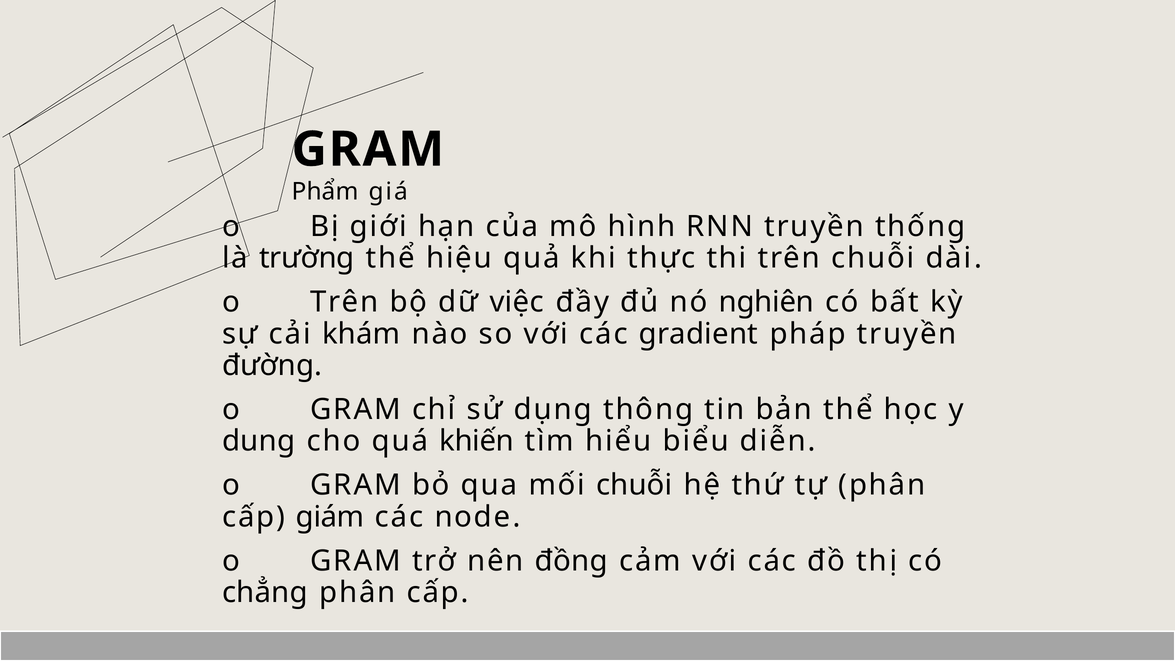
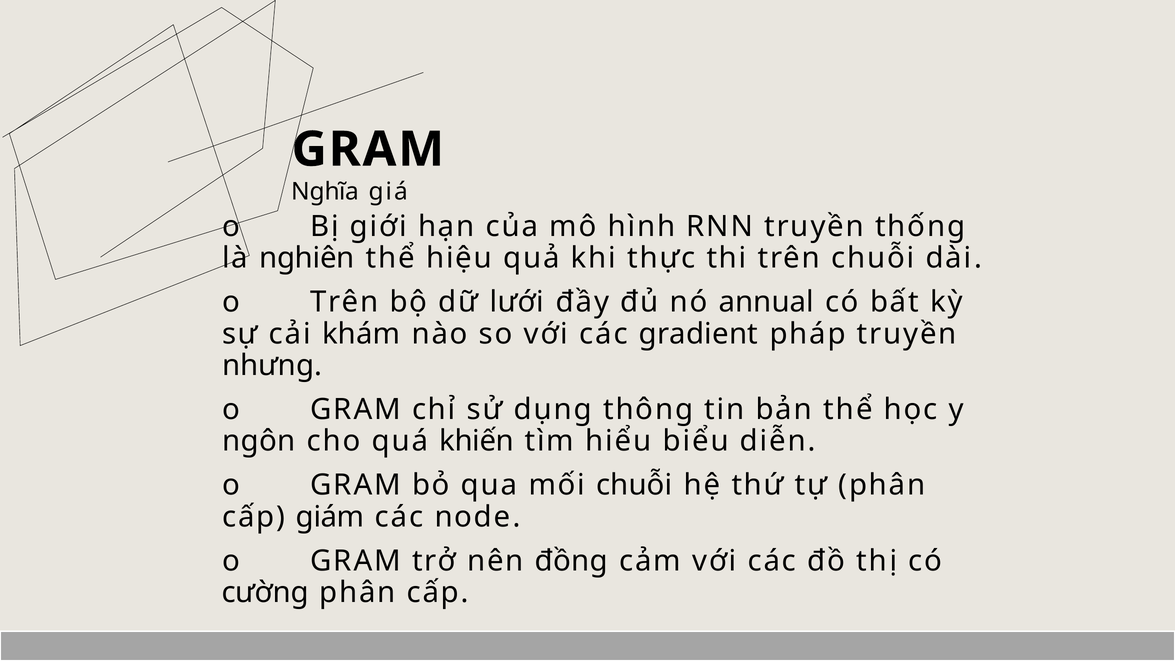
Phẩm: Phẩm -> Nghĩa (325, 191)
trường: trường -> nghiên (307, 258)
việc: việc -> lưới (517, 302)
nghiên: nghiên -> annual (766, 302)
đường: đường -> nhưng (272, 366)
dung: dung -> ngôn (259, 441)
chẳng: chẳng -> cường (265, 593)
